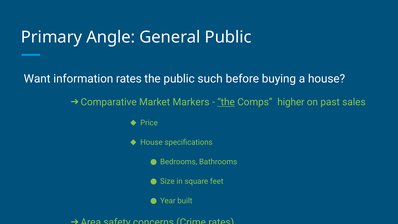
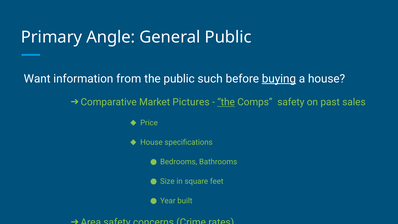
information rates: rates -> from (129, 79)
buying underline: none -> present (279, 79)
Markers: Markers -> Pictures (191, 102)
Comps higher: higher -> safety (291, 102)
